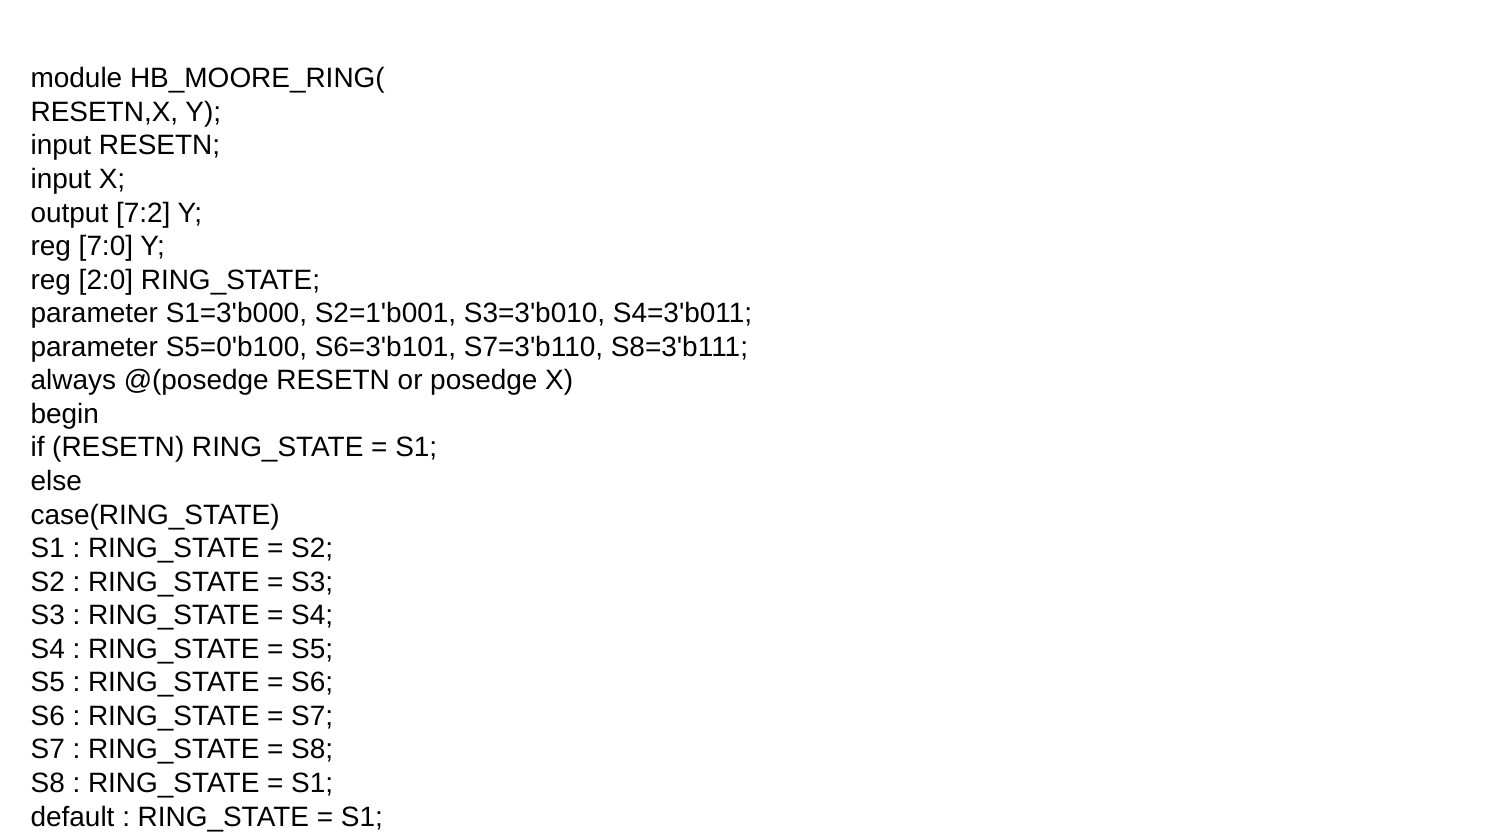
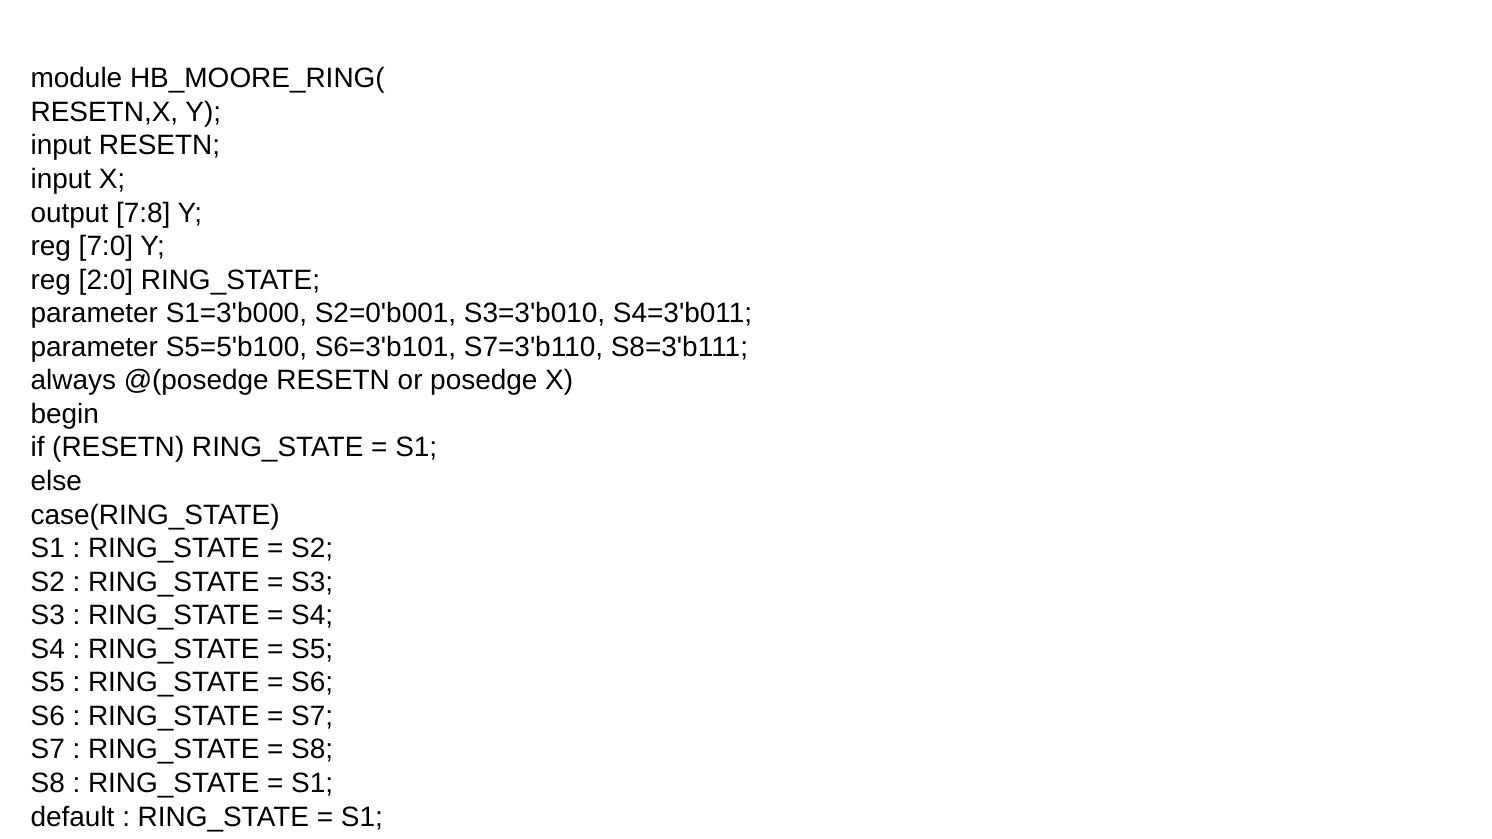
7:2: 7:2 -> 7:8 (143, 213)
S2=1'b001: S2=1'b001 -> S2=0'b001 (386, 314)
S5=0'b100: S5=0'b100 -> S5=5'b100 (236, 347)
